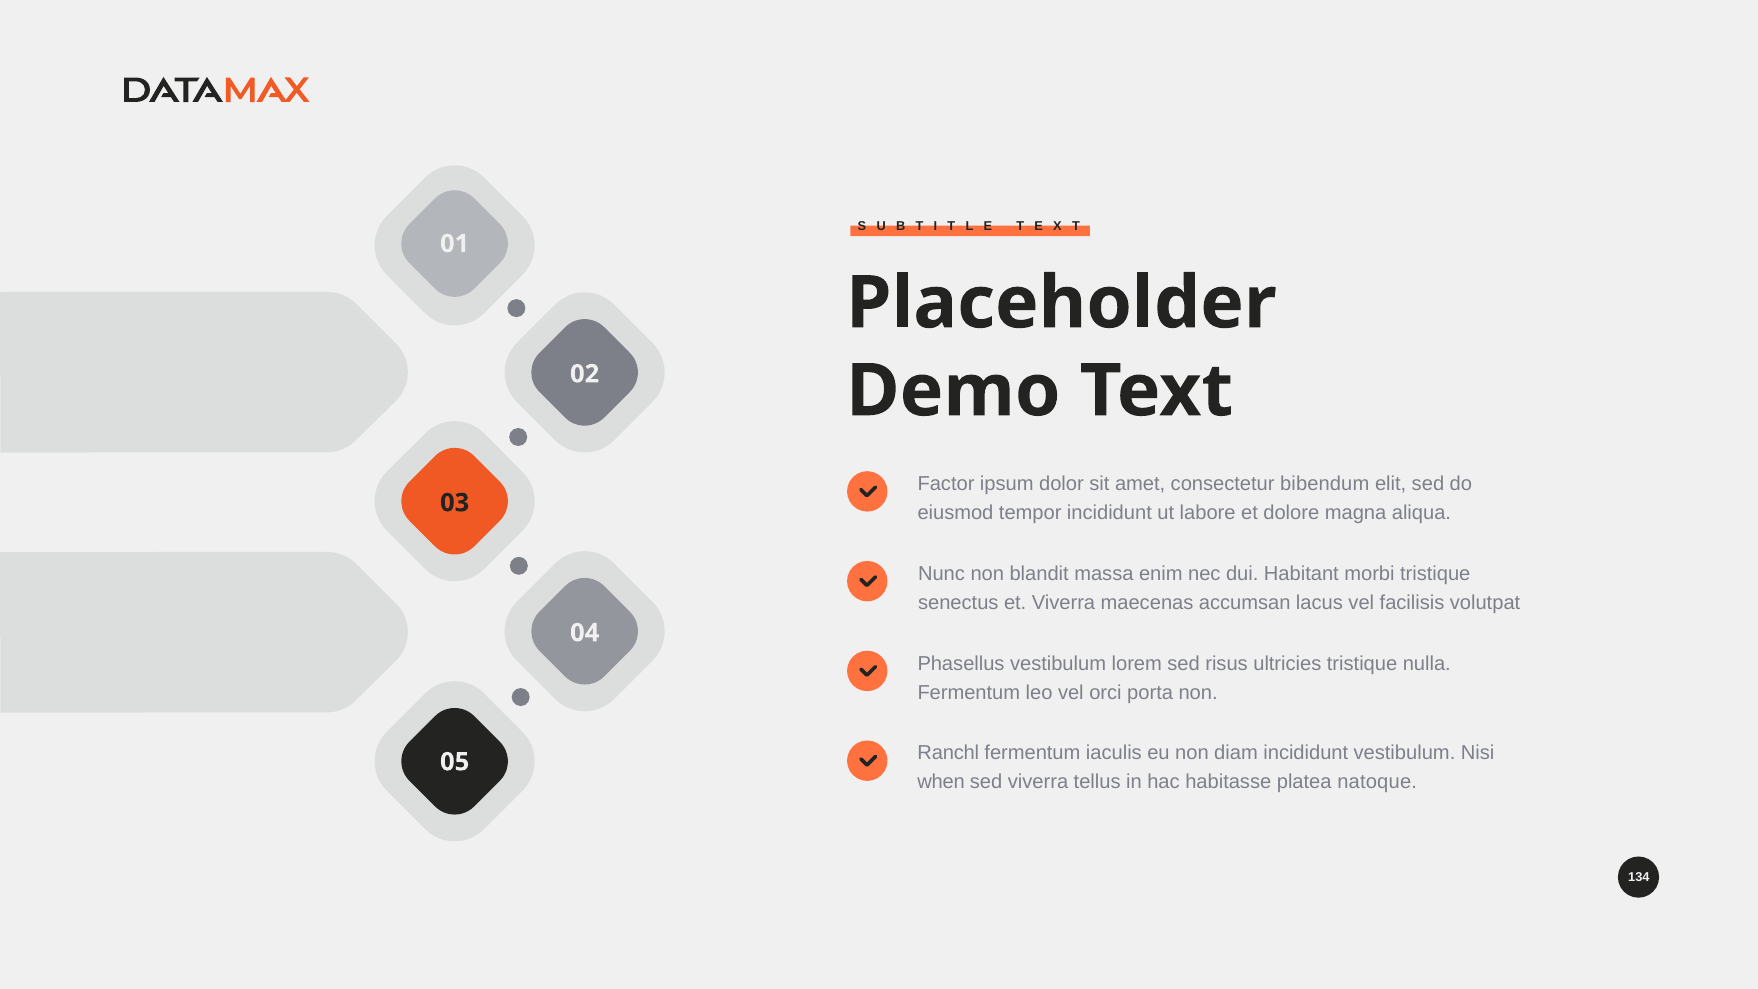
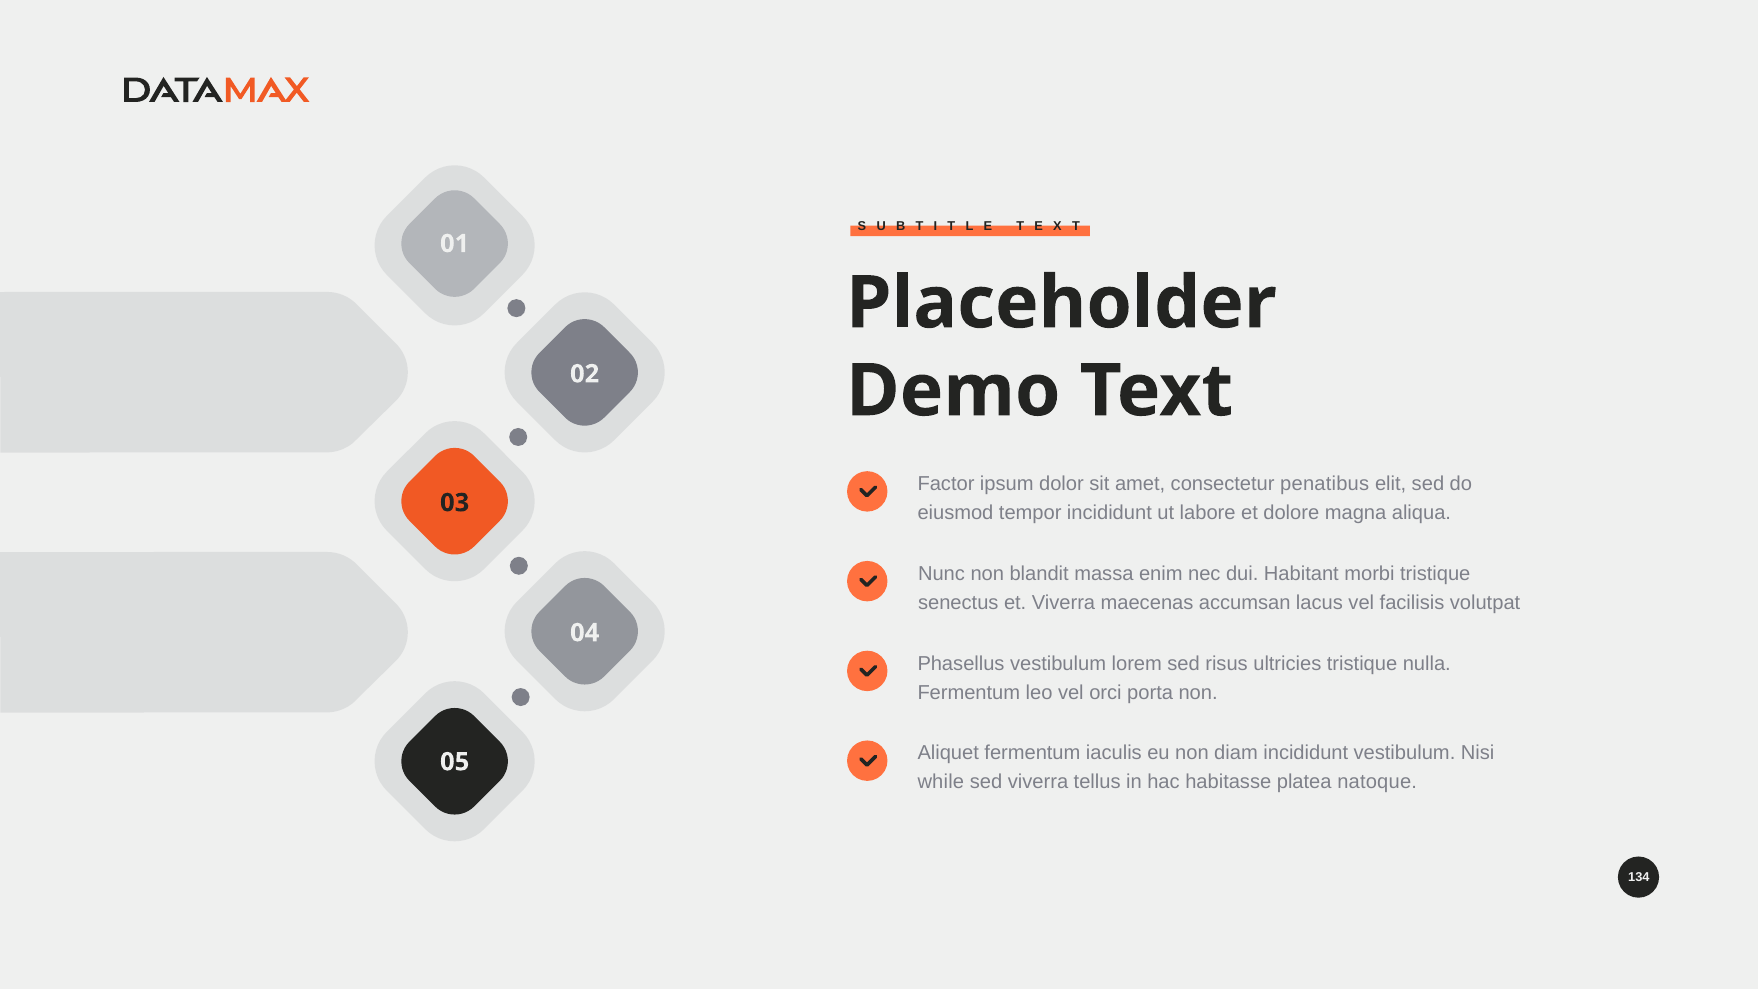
bibendum: bibendum -> penatibus (1325, 484)
Ranchl: Ranchl -> Aliquet (948, 753)
when: when -> while (941, 782)
